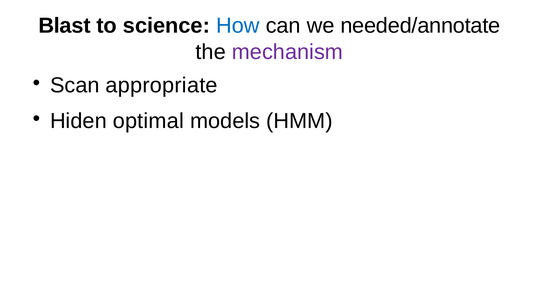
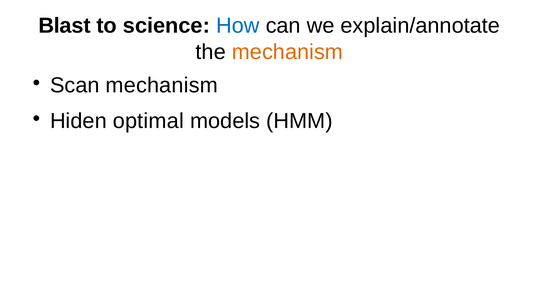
needed/annotate: needed/annotate -> explain/annotate (420, 26)
mechanism colour: purple -> orange (287, 52)
Scan appropriate: appropriate -> mechanism (162, 85)
